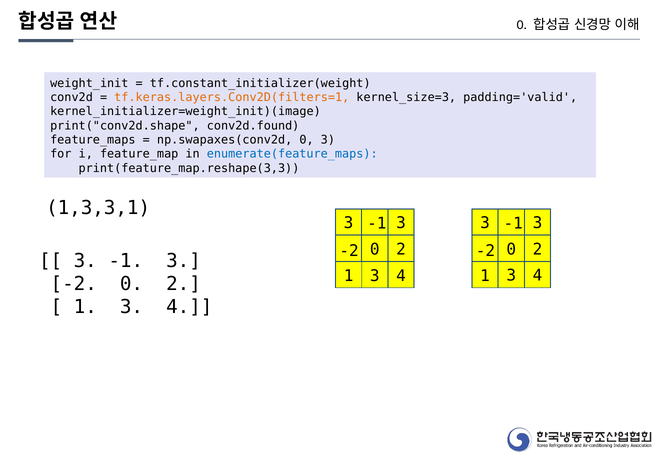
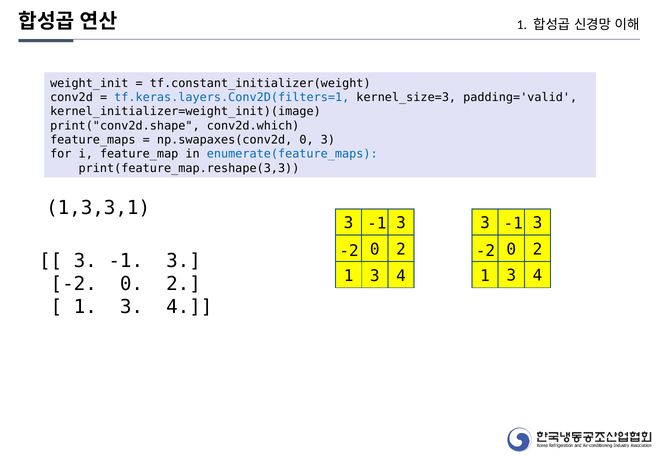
0: 0 -> 1 (522, 25)
tf.keras.layers.Conv2D(filters=1 colour: orange -> blue (232, 97)
conv2d.found: conv2d.found -> conv2d.which (253, 126)
